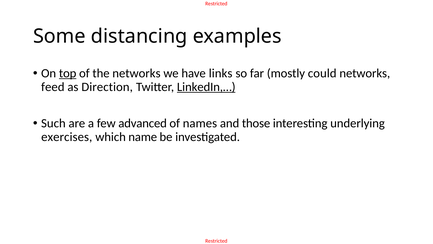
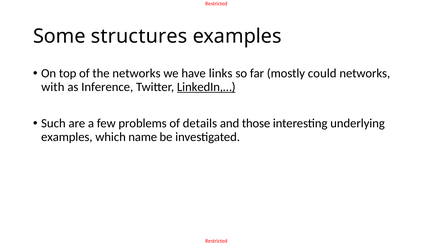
distancing: distancing -> structures (139, 36)
top underline: present -> none (68, 73)
feed: feed -> with (53, 87)
Direction: Direction -> Inference (107, 87)
advanced: advanced -> problems (143, 123)
names: names -> details (200, 123)
exercises: exercises -> examples (67, 137)
